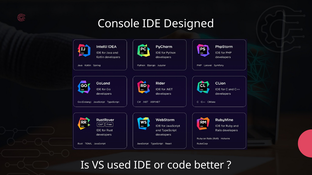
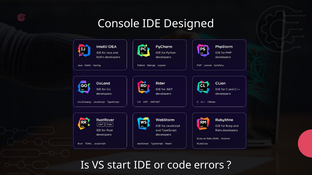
used: used -> start (119, 166)
better: better -> errors (209, 166)
